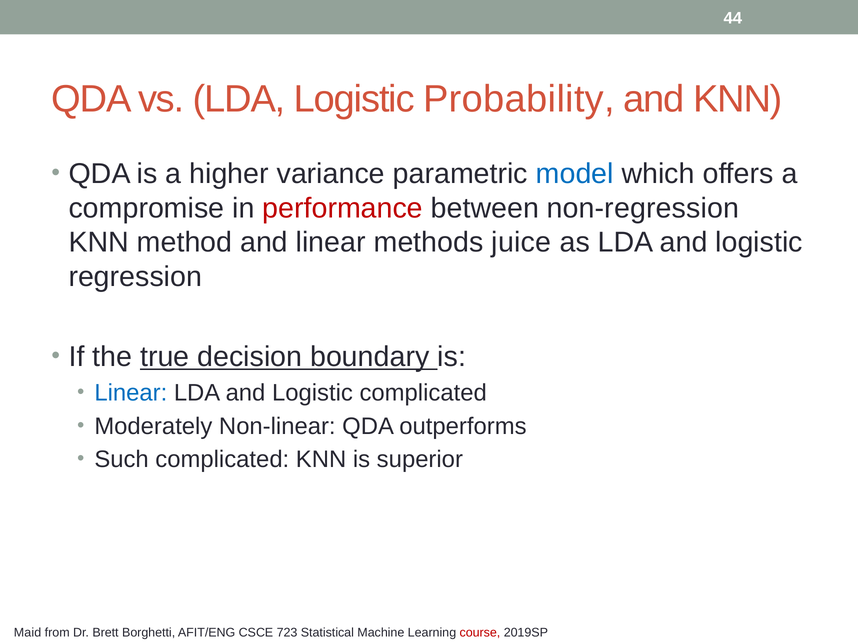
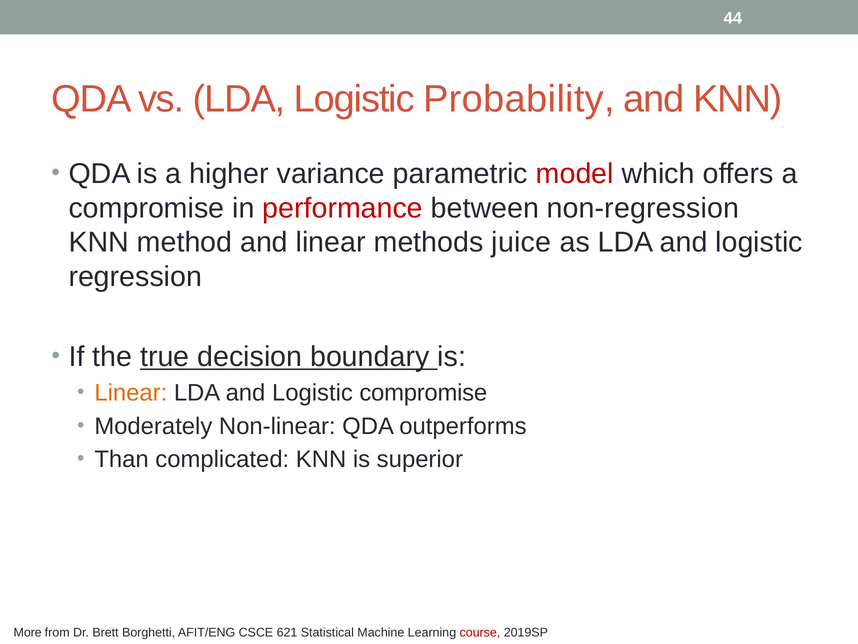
model colour: blue -> red (575, 174)
Linear colour: blue -> orange (131, 393)
Logistic complicated: complicated -> compromise (423, 393)
Such: Such -> Than (122, 459)
Maid: Maid -> More (28, 632)
723: 723 -> 621 (287, 632)
